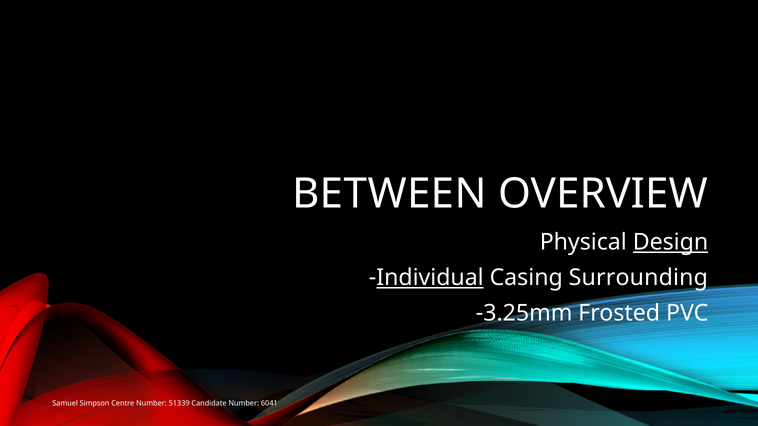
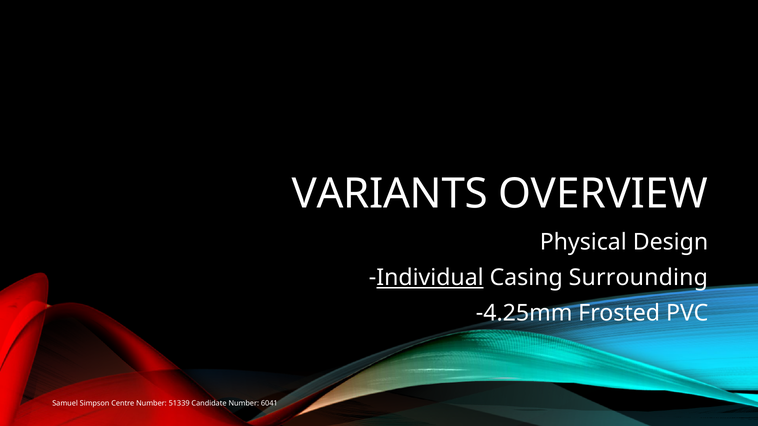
BETWEEN: BETWEEN -> VARIANTS (390, 194)
Design underline: present -> none (671, 243)
3.25mm: 3.25mm -> 4.25mm (528, 314)
